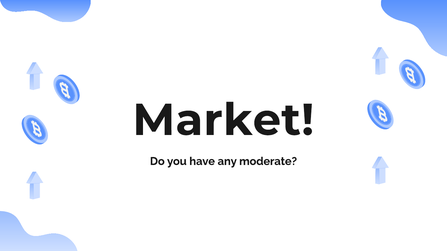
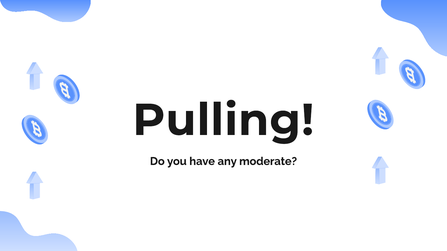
Market: Market -> Pulling (223, 120)
